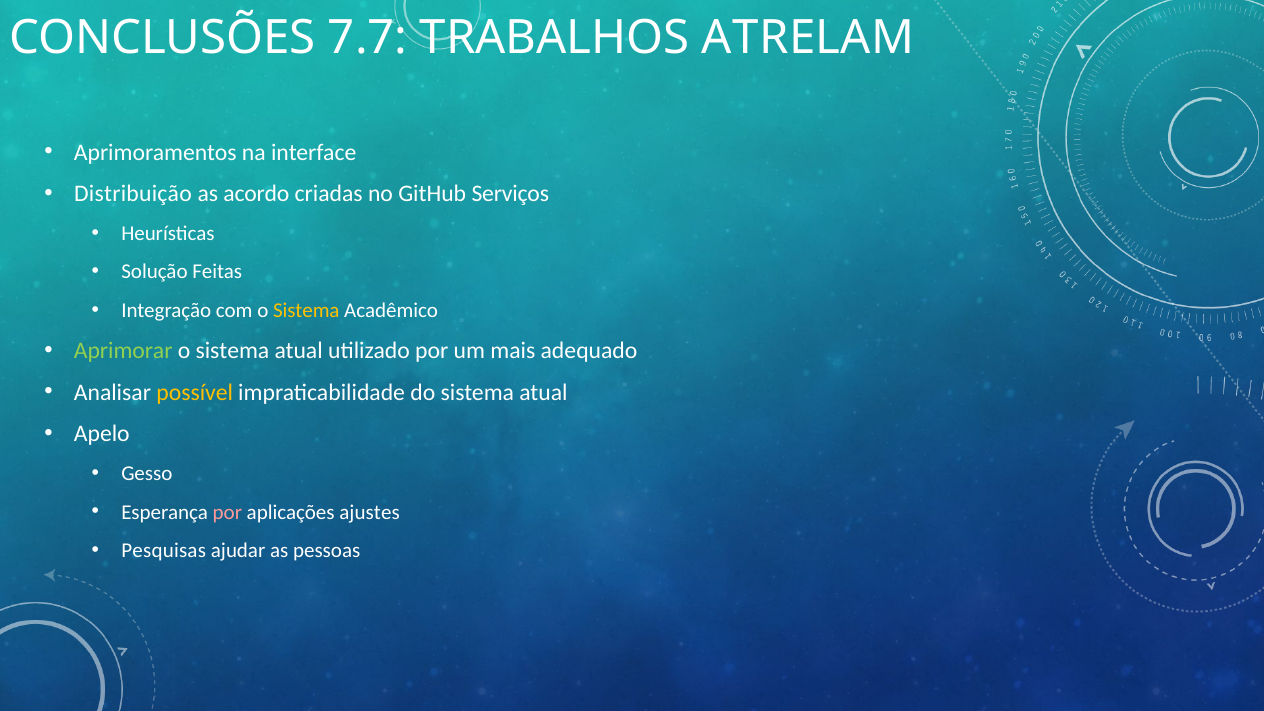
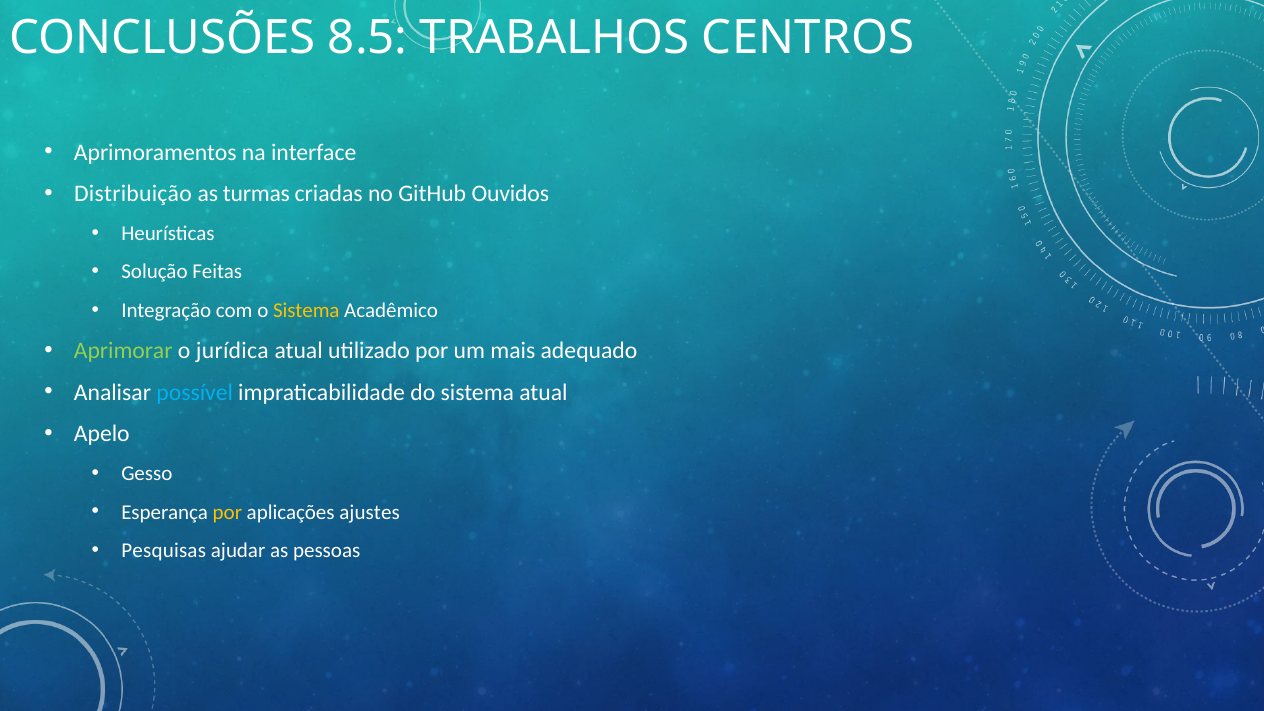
7.7: 7.7 -> 8.5 (368, 38)
ATRELAM: ATRELAM -> CENTROS (808, 38)
acordo: acordo -> turmas (256, 194)
Serviços: Serviços -> Ouvidos (510, 194)
sistema: sistema -> jurídica (232, 351)
possível colour: yellow -> light blue (195, 392)
por colour: pink -> yellow (227, 512)
